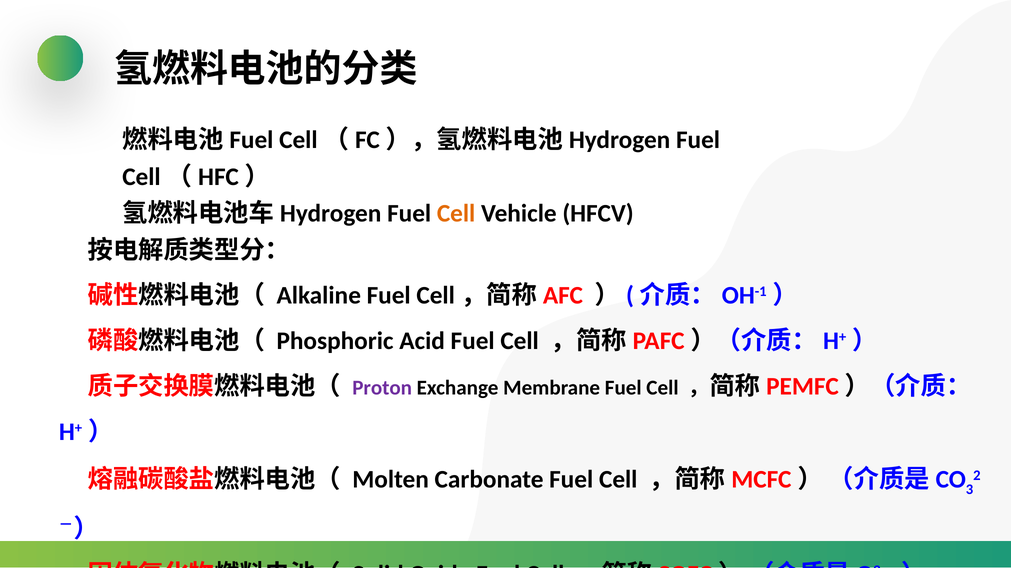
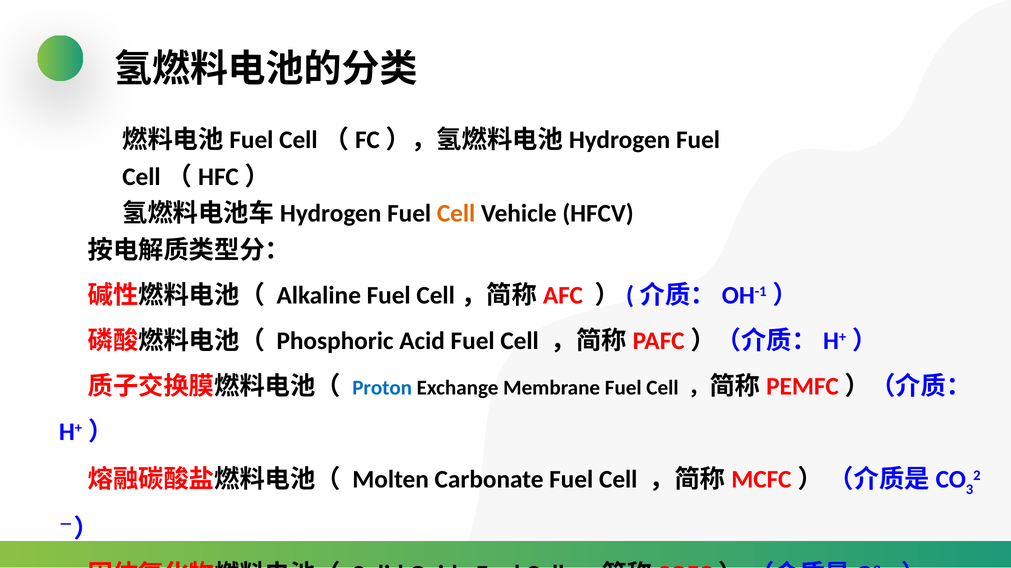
Proton colour: purple -> blue (382, 388)
